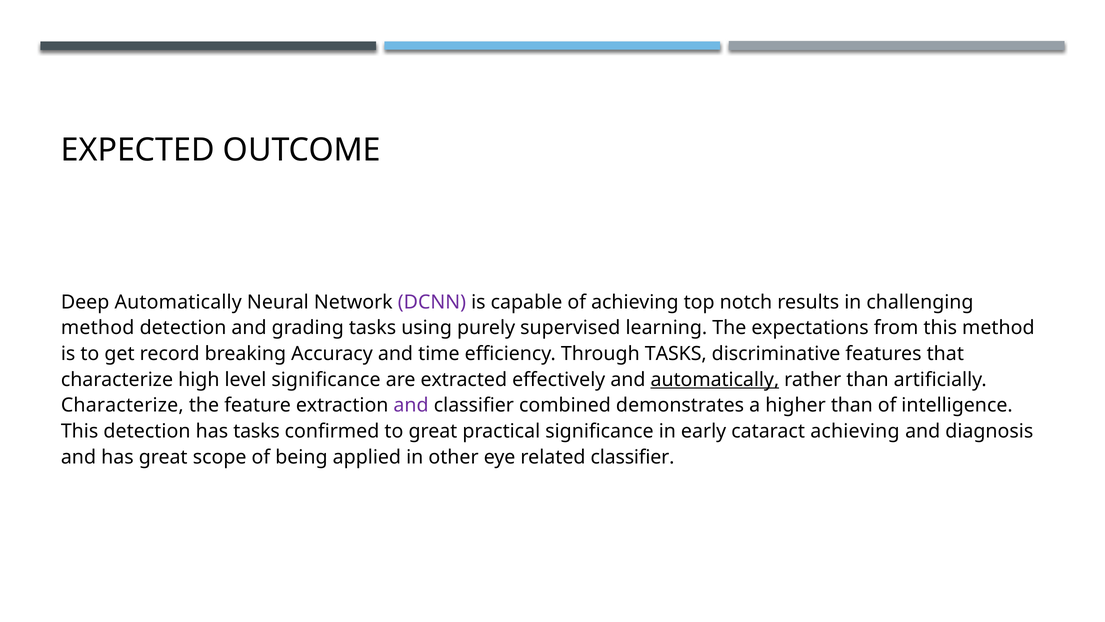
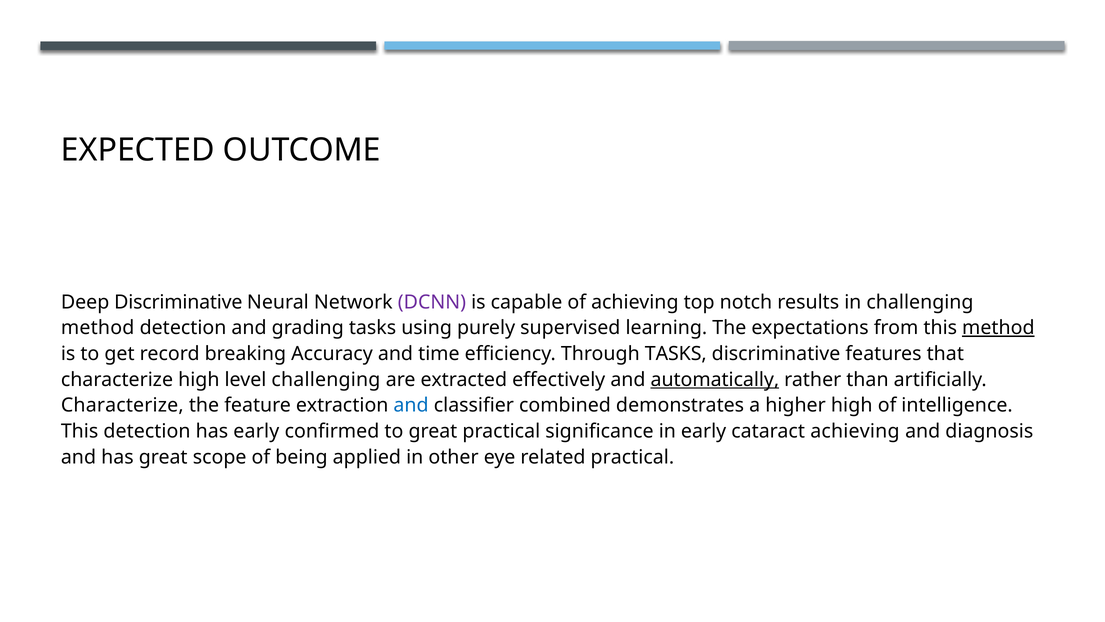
Deep Automatically: Automatically -> Discriminative (178, 302)
method underline: none -> present (998, 328)
level significance: significance -> challenging (326, 379)
and colour: purple -> blue (411, 405)
higher than: than -> high (852, 405)
has tasks: tasks -> early (256, 431)
related classifier: classifier -> practical (632, 457)
